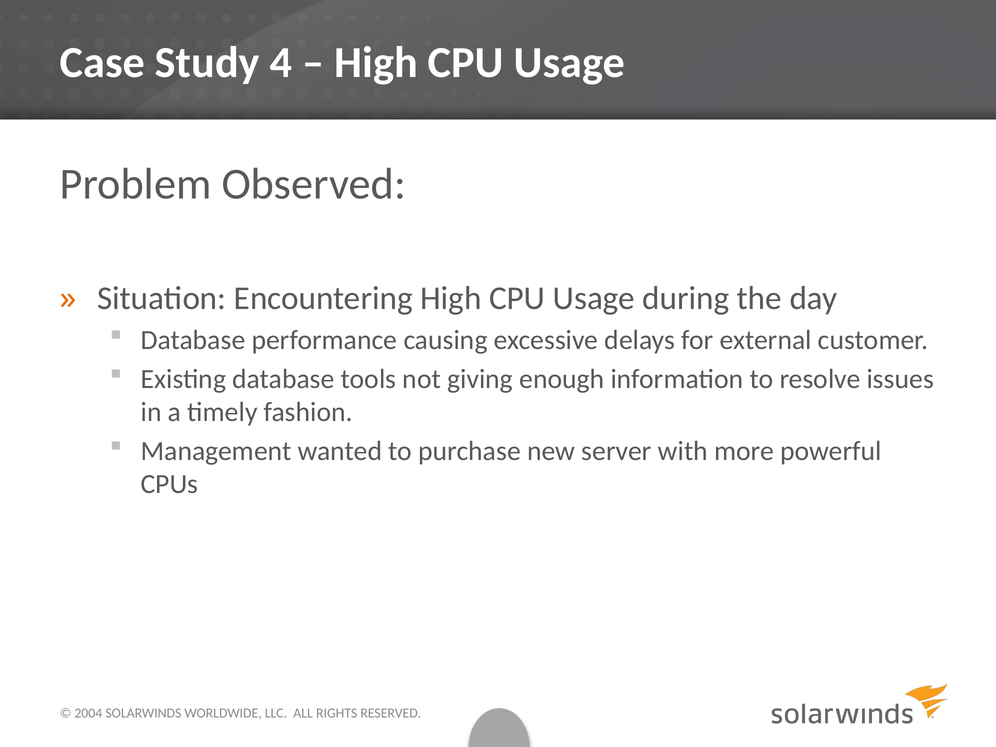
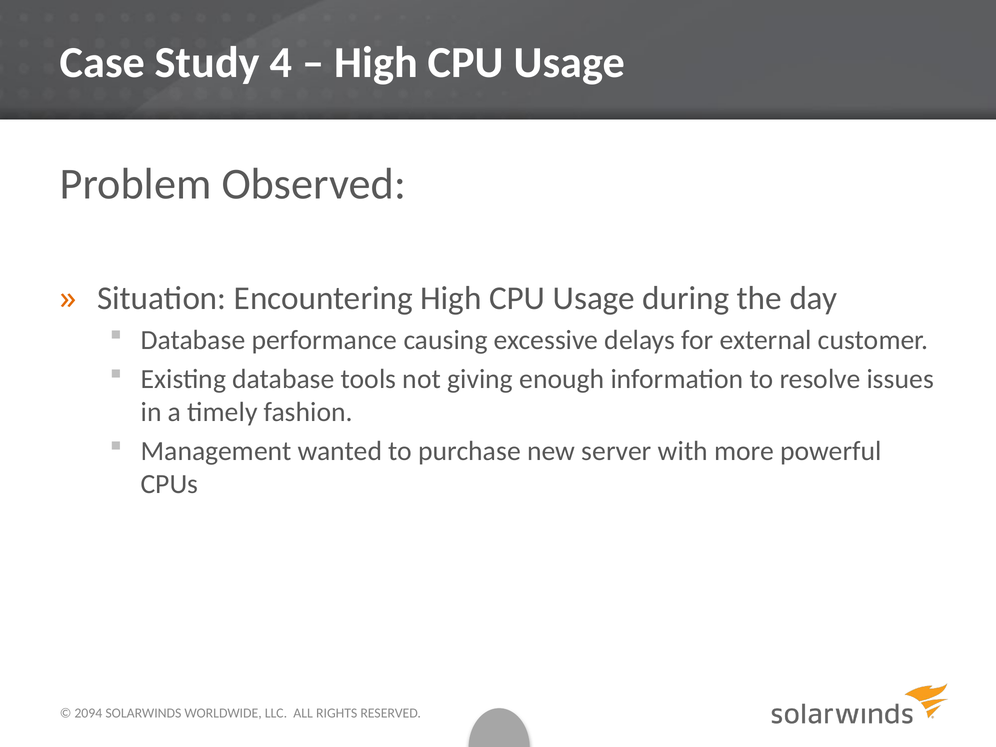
2004: 2004 -> 2094 (88, 713)
